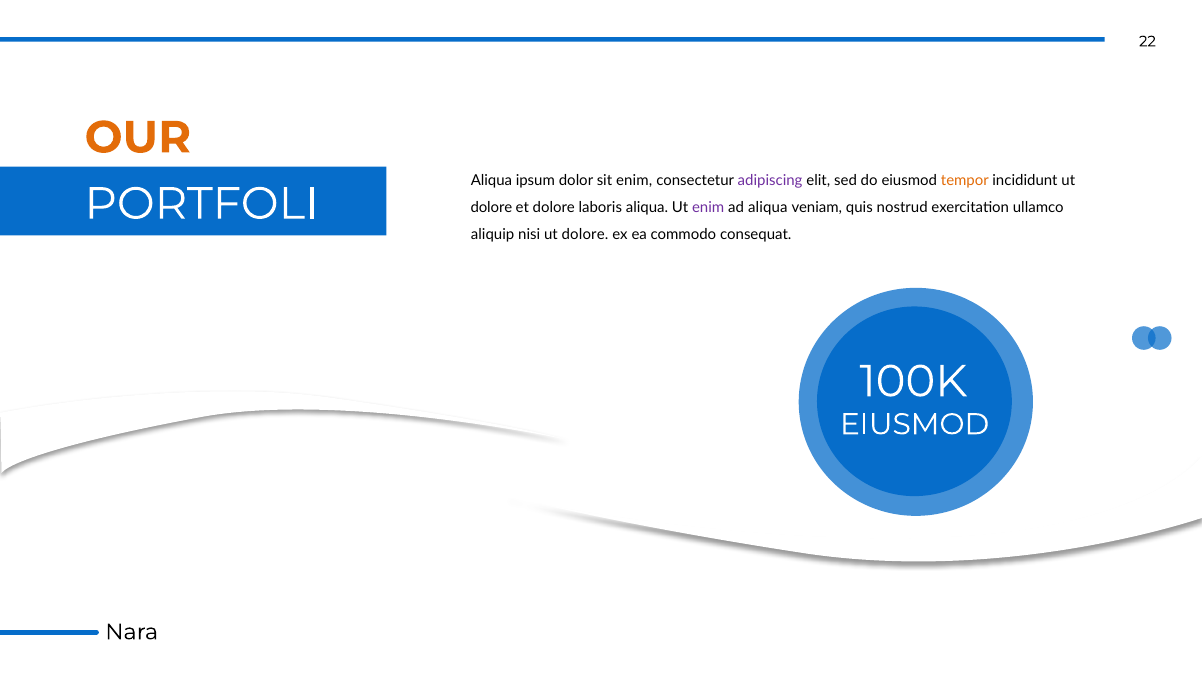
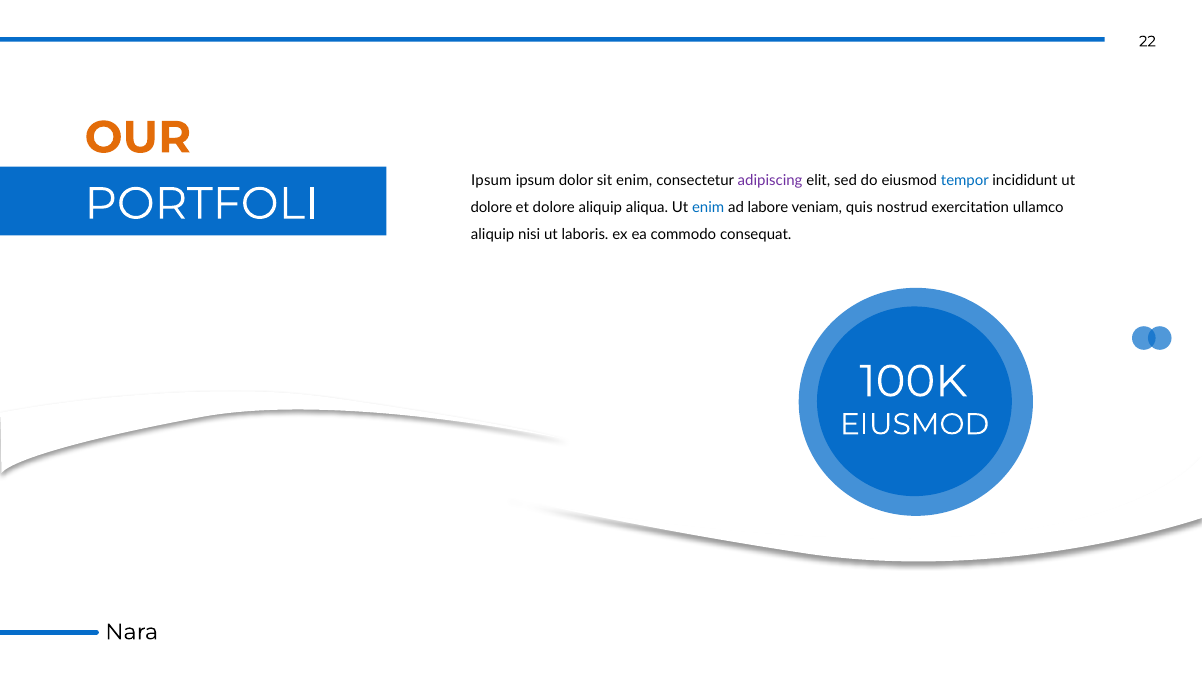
Aliqua: Aliqua -> Ipsum (491, 181)
tempor colour: orange -> blue (965, 181)
dolore laboris: laboris -> aliquip (600, 208)
enim colour: purple -> blue (708, 208)
ad aliqua: aliqua -> labore (768, 208)
nisi ut dolore: dolore -> laboris (585, 235)
